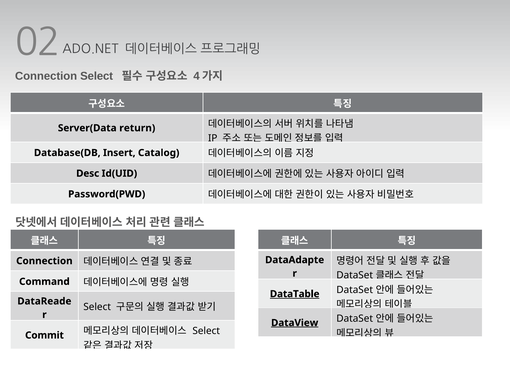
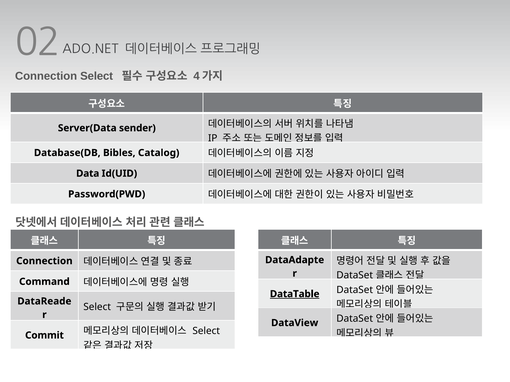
return: return -> sender (137, 128)
Insert: Insert -> Bibles (119, 153)
Desc: Desc -> Data (88, 174)
DataView underline: present -> none (295, 323)
